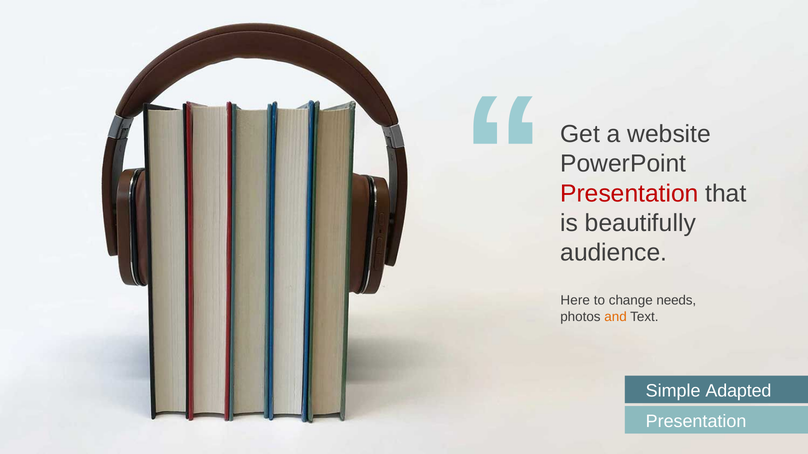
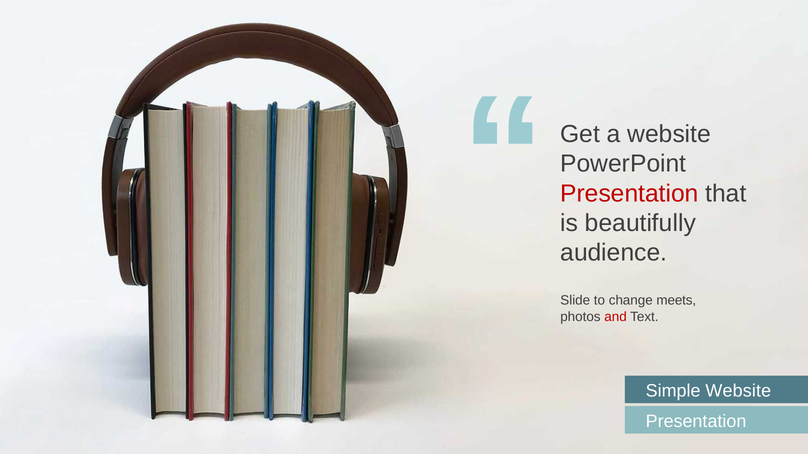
Here: Here -> Slide (575, 301)
needs: needs -> meets (676, 301)
and colour: orange -> red (616, 317)
Simple Adapted: Adapted -> Website (738, 391)
